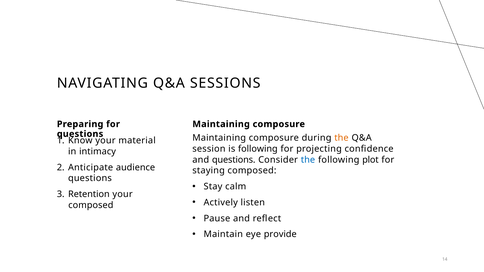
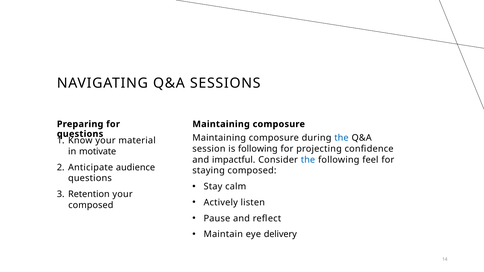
the colour: orange -> blue (341, 138)
intimacy: intimacy -> motivate (98, 152)
and questions: questions -> impactful (234, 160)
plot: plot -> feel (370, 160)
provide: provide -> delivery (280, 234)
